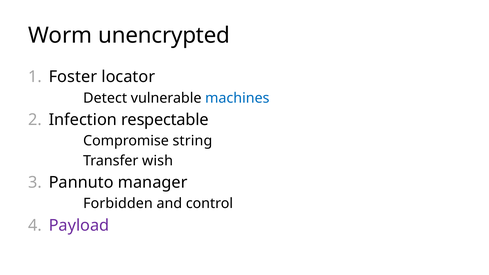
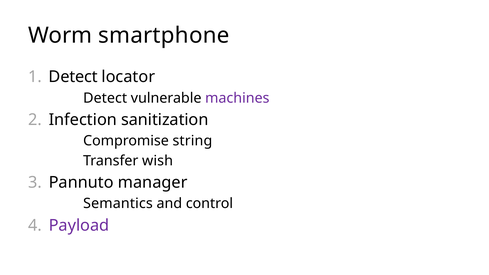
unencrypted: unencrypted -> smartphone (164, 36)
Foster: Foster -> Detect (73, 77)
machines colour: blue -> purple (237, 98)
respectable: respectable -> sanitization (165, 120)
Forbidden: Forbidden -> Semantics (118, 204)
